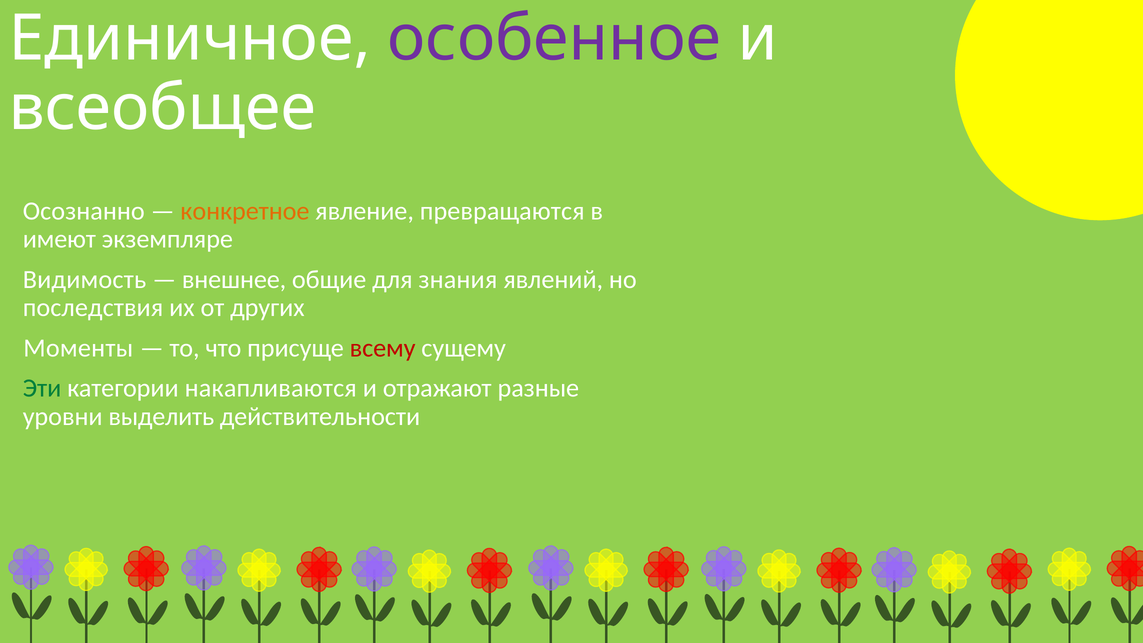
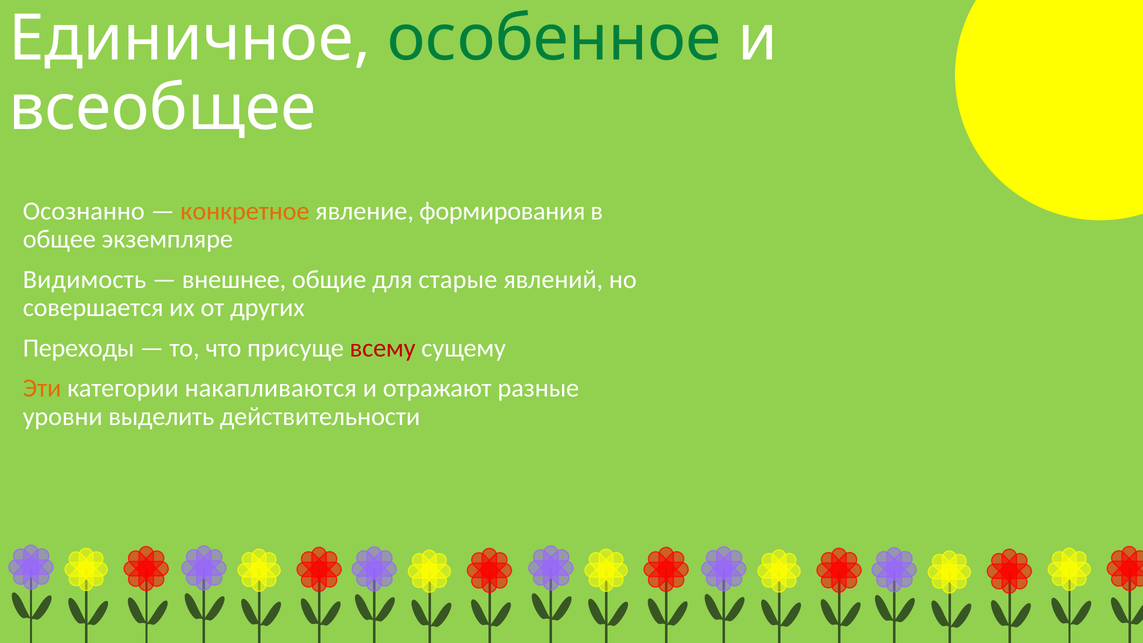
особенное colour: purple -> green (554, 39)
превращаются: превращаются -> формирования (502, 211)
имеют: имеют -> общее (59, 239)
знания: знания -> старые (458, 279)
последствия: последствия -> совершается (93, 308)
Моменты: Моменты -> Переходы (79, 348)
Эти colour: green -> orange (42, 388)
